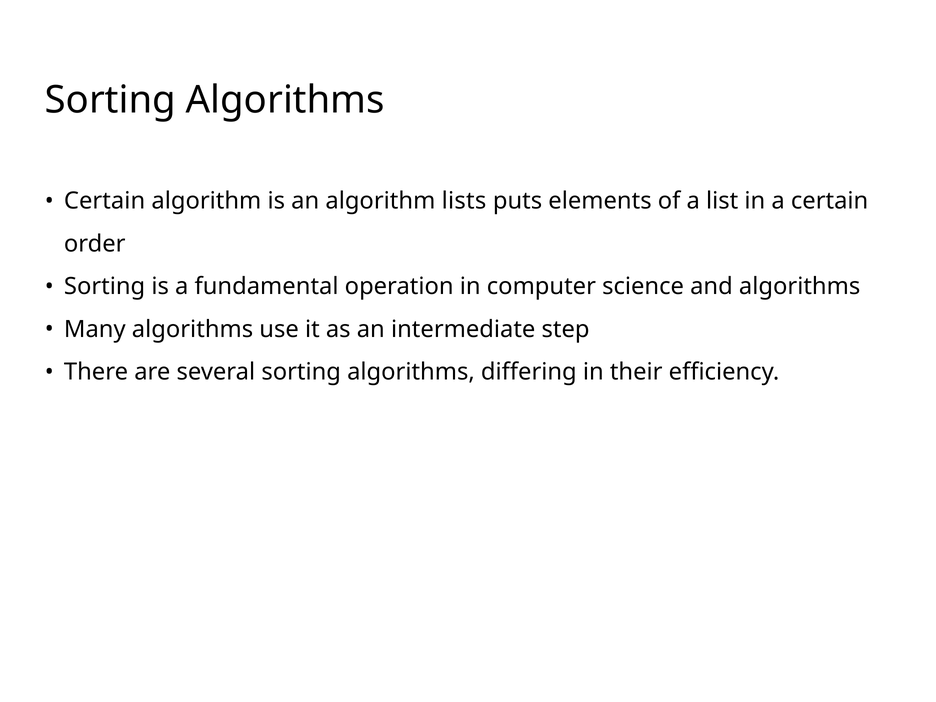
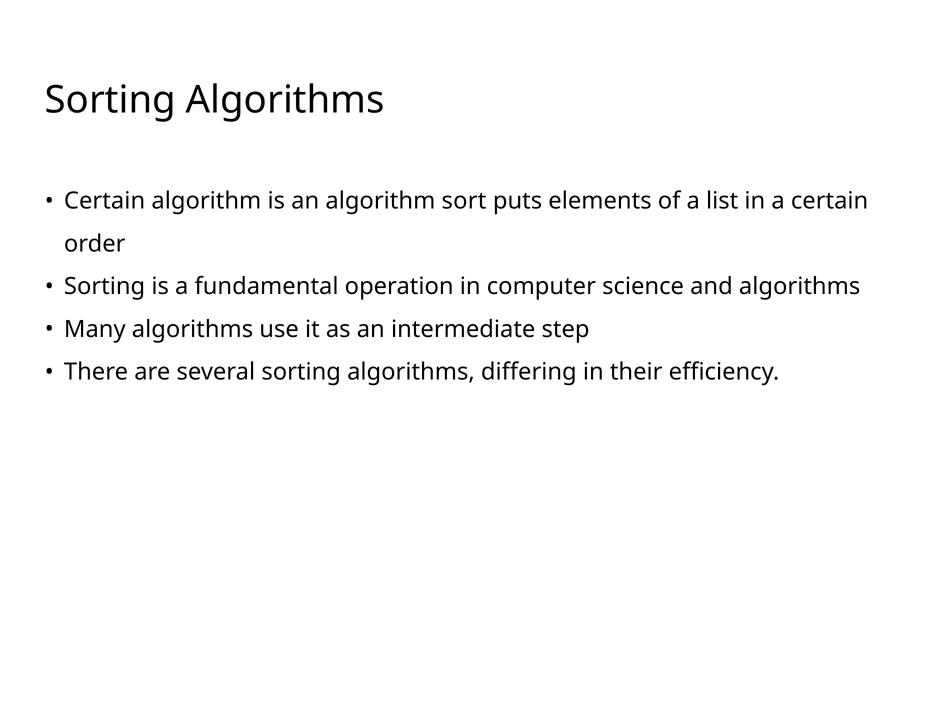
lists: lists -> sort (464, 201)
